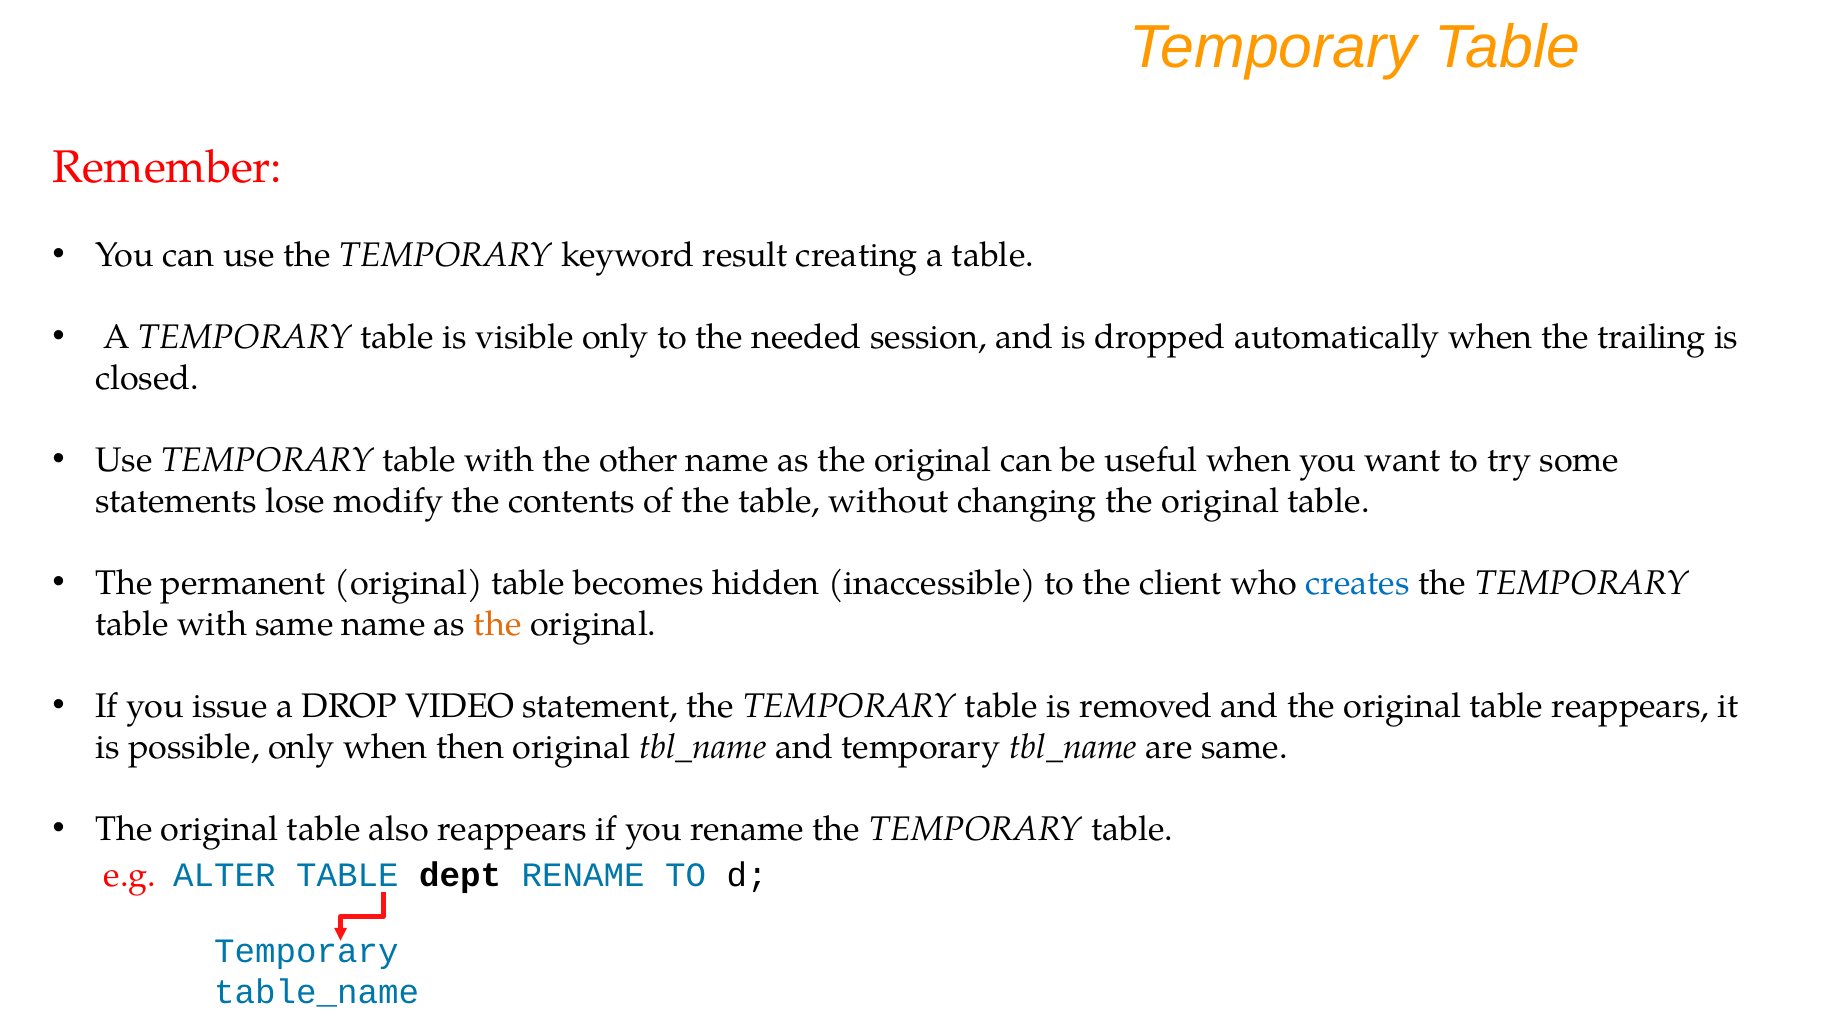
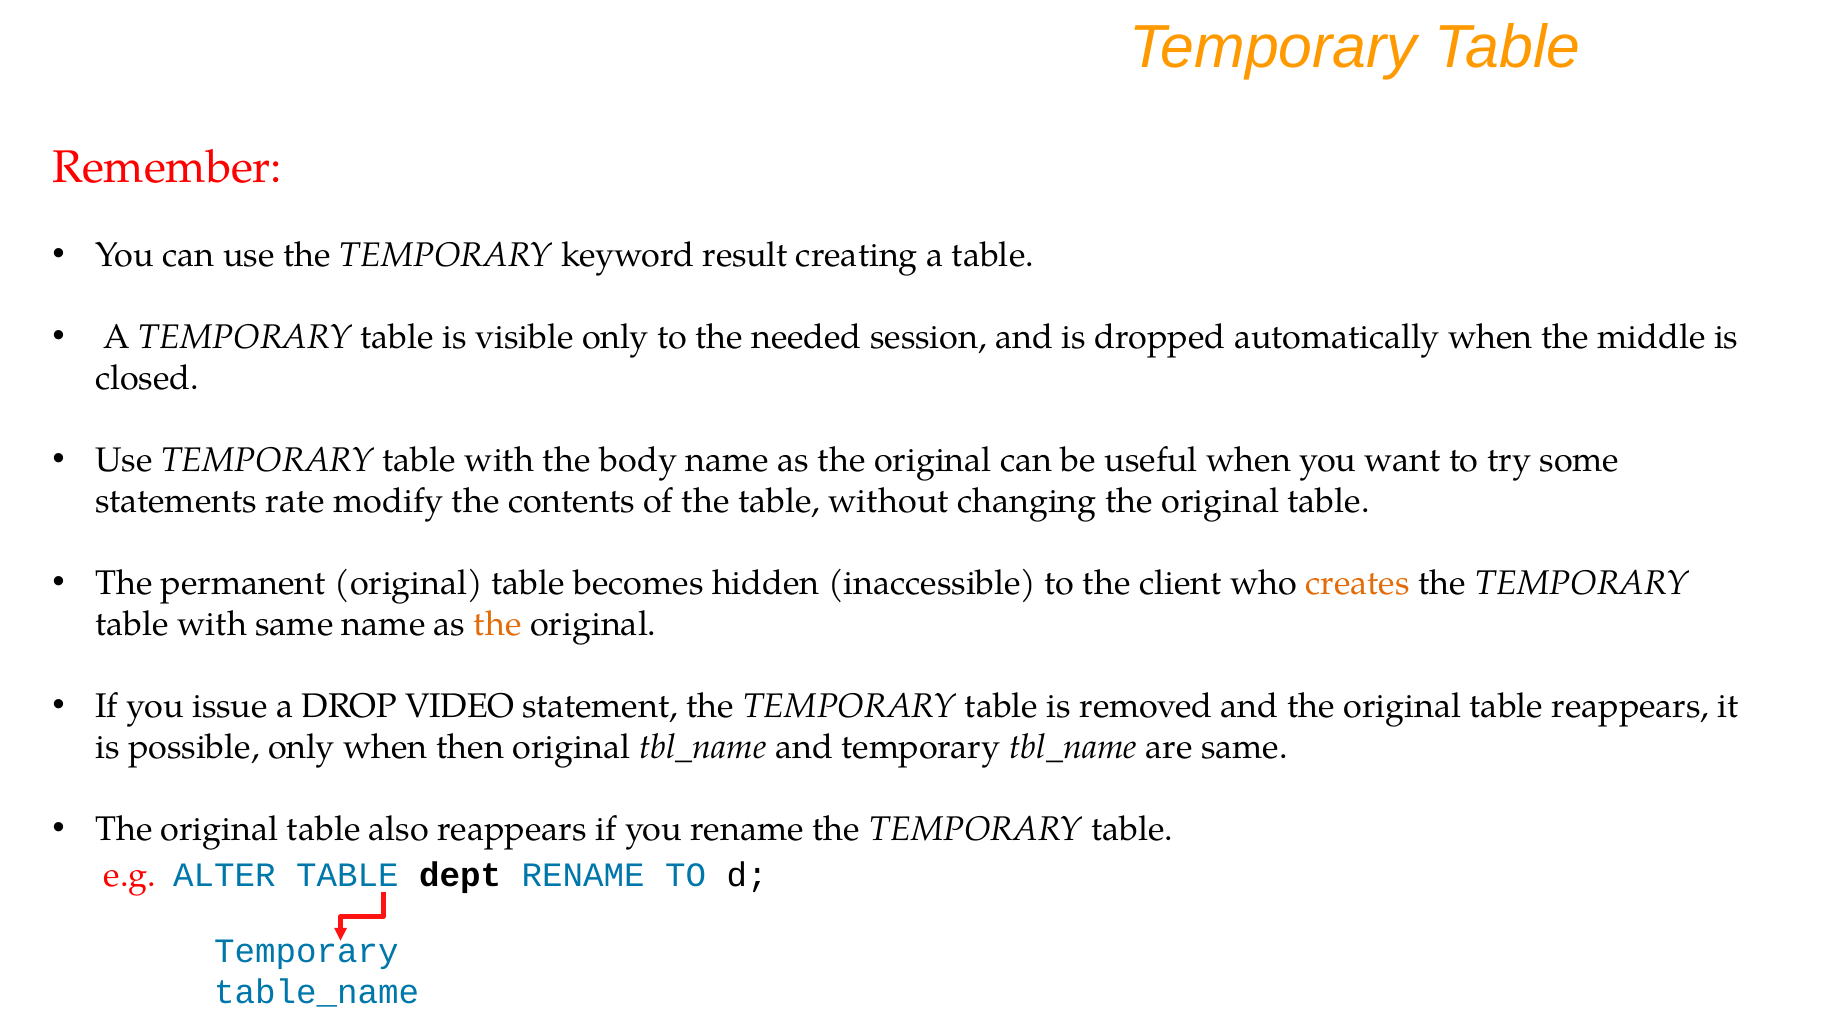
trailing: trailing -> middle (1652, 337)
other: other -> body (638, 460)
lose: lose -> rate (295, 501)
creates colour: blue -> orange (1358, 583)
